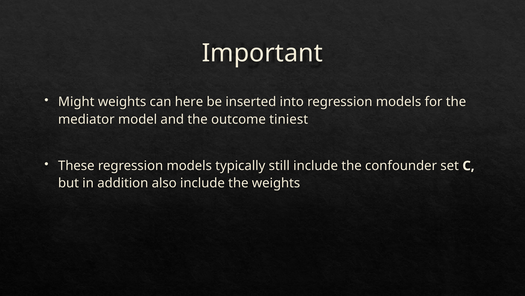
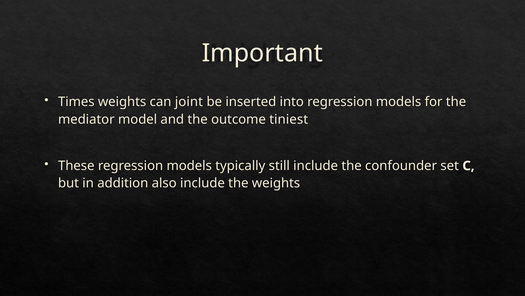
Might: Might -> Times (76, 102)
here: here -> joint (189, 102)
